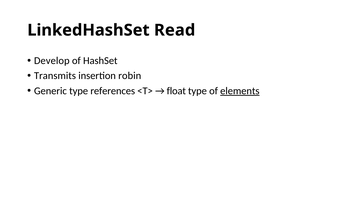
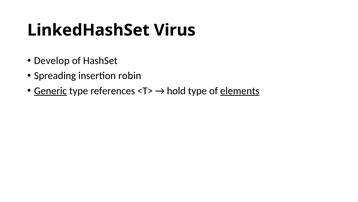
Read: Read -> Virus (175, 30)
Transmits: Transmits -> Spreading (55, 76)
Generic underline: none -> present (50, 91)
float: float -> hold (176, 91)
